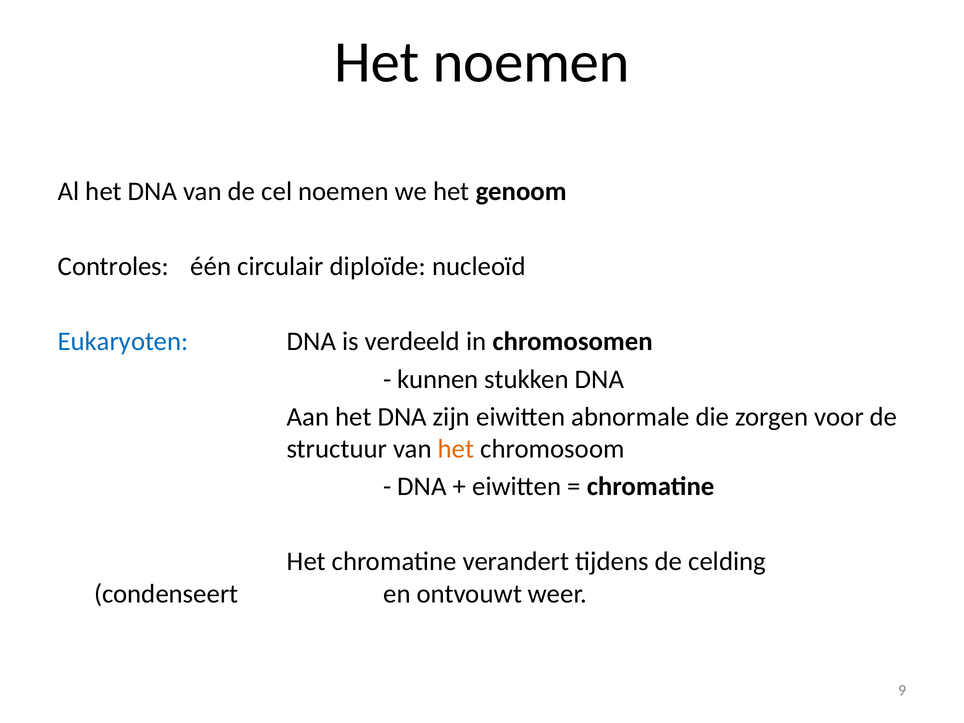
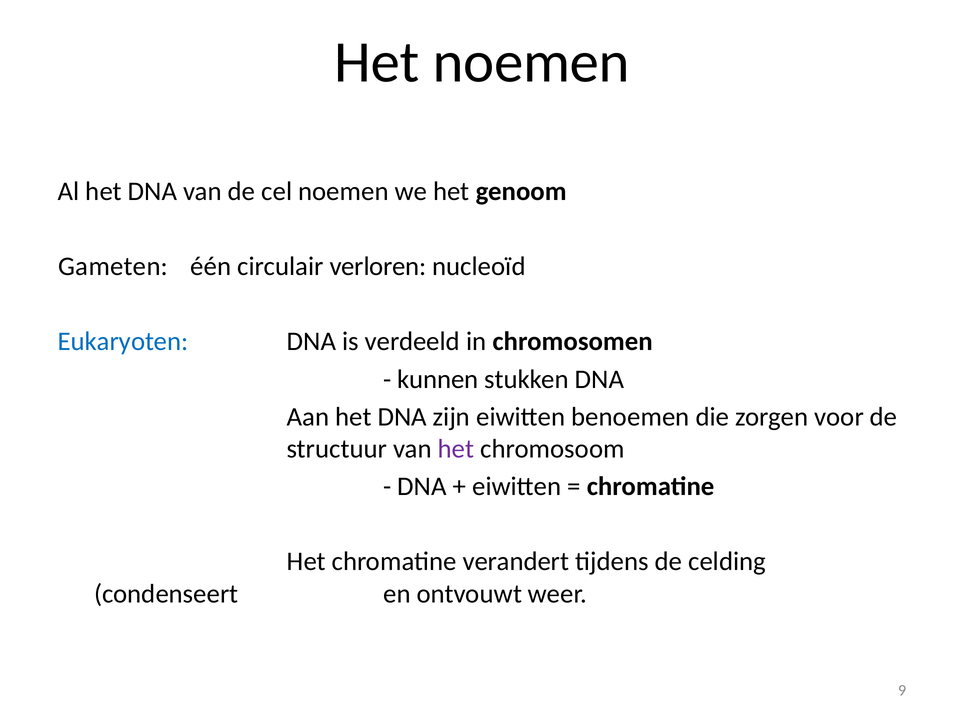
Controles: Controles -> Gameten (113, 267)
diploïde: diploïde -> verloren (378, 267)
abnormale: abnormale -> benoemen (630, 417)
het colour: orange -> purple (456, 449)
